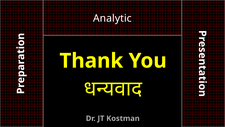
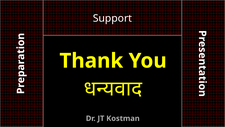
Analytic: Analytic -> Support (112, 18)
